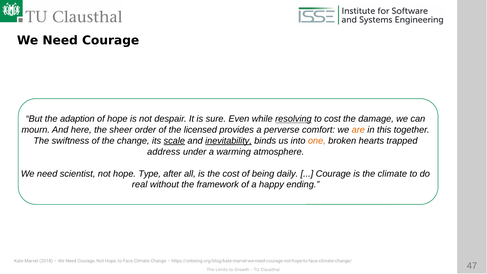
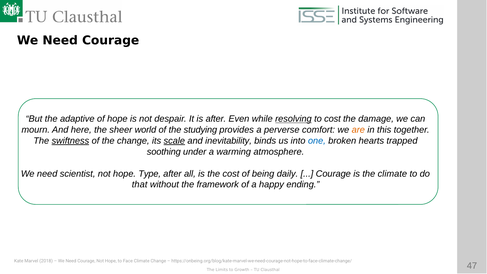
adaption: adaption -> adaptive (77, 119)
is sure: sure -> after (216, 119)
order: order -> world (145, 130)
licensed: licensed -> studying (200, 130)
swiftness underline: none -> present (70, 141)
inevitability underline: present -> none (229, 141)
one colour: orange -> blue (317, 141)
address: address -> soothing (164, 152)
real: real -> that (140, 185)
